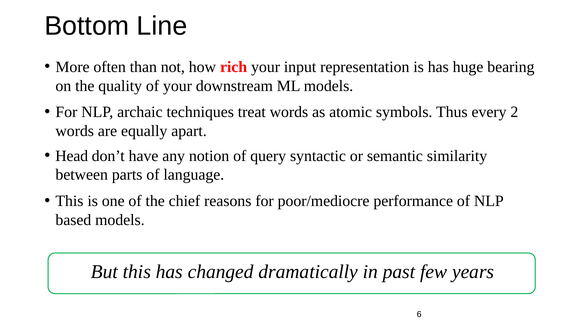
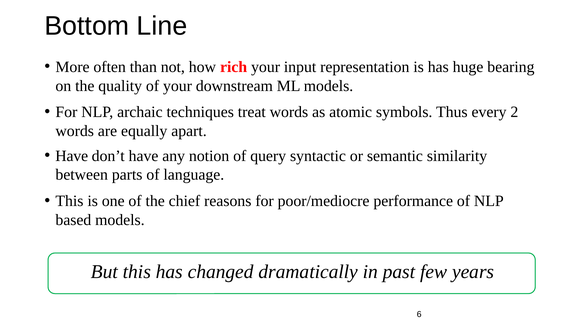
Head: Head -> Have (72, 156)
